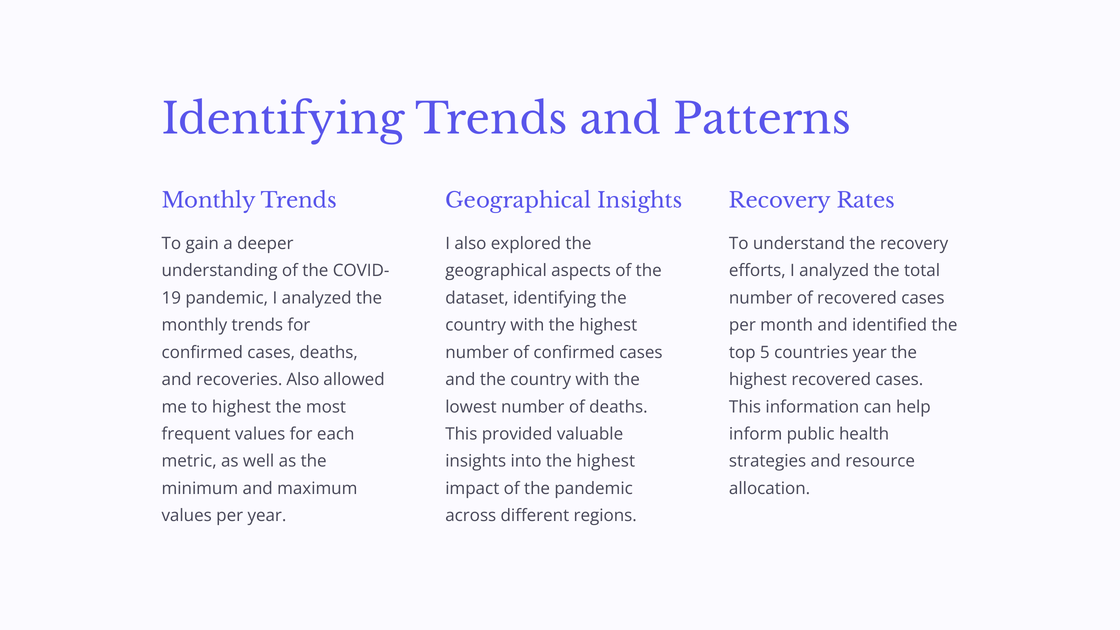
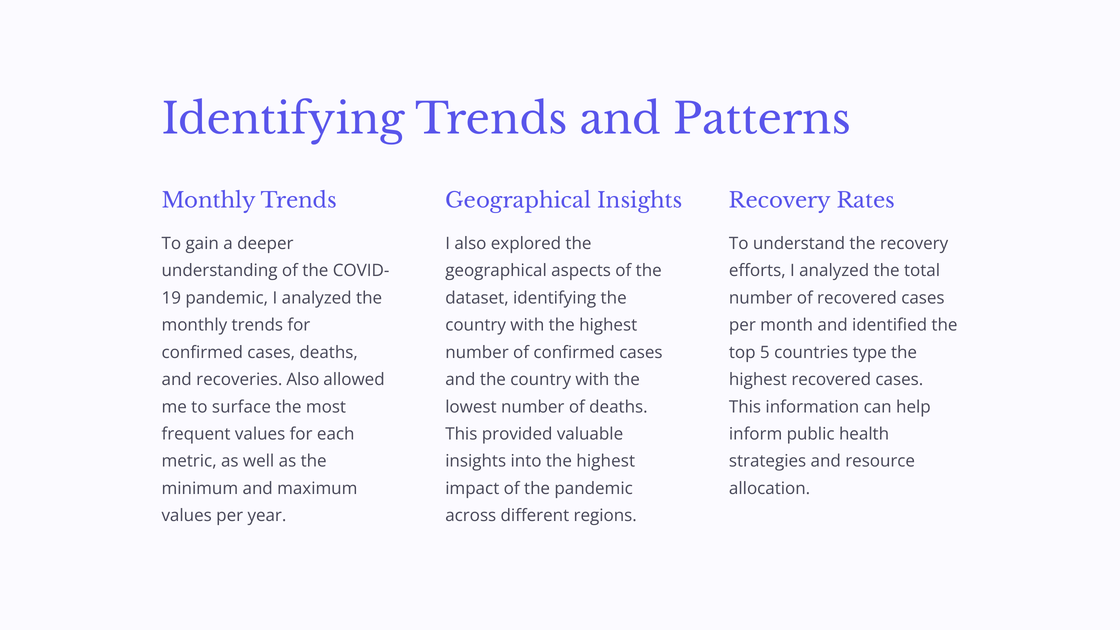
countries year: year -> type (870, 352)
to highest: highest -> surface (241, 407)
